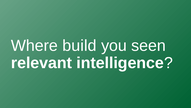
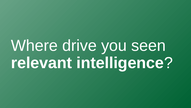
build: build -> drive (79, 45)
